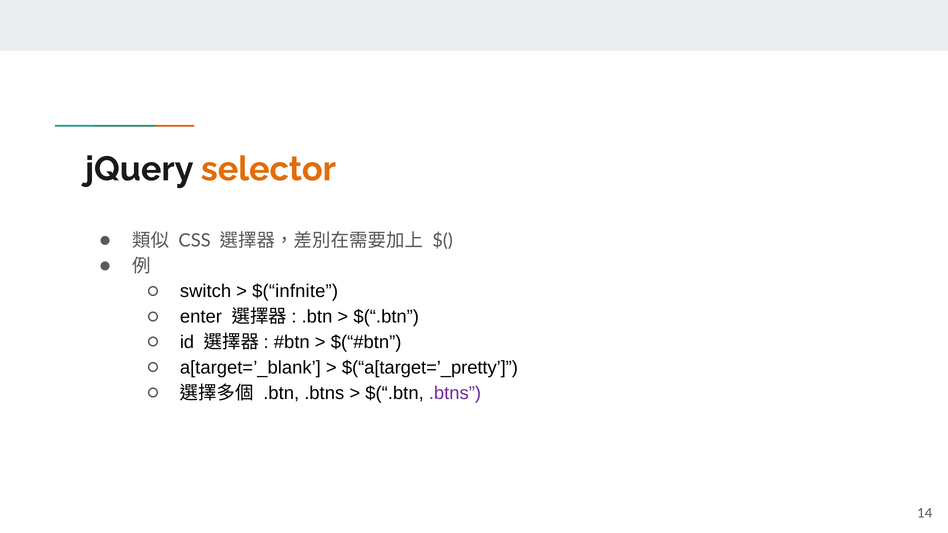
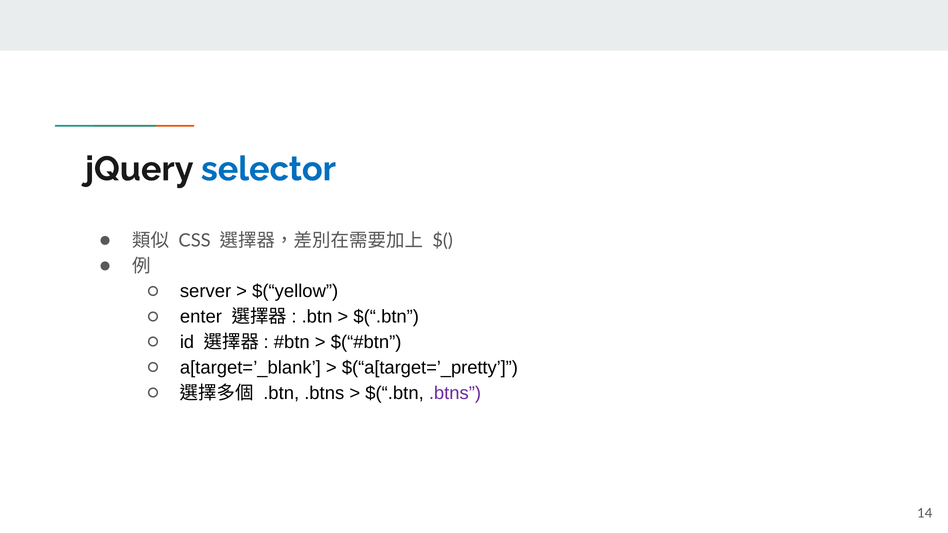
selector colour: orange -> blue (268, 169)
switch: switch -> server (206, 291)
$(“infnite: $(“infnite -> $(“yellow (295, 291)
